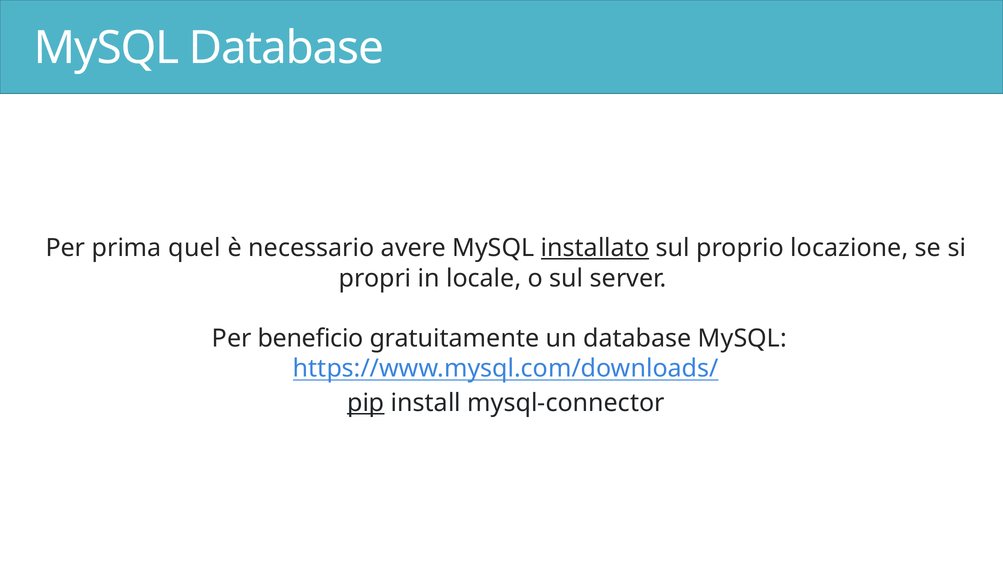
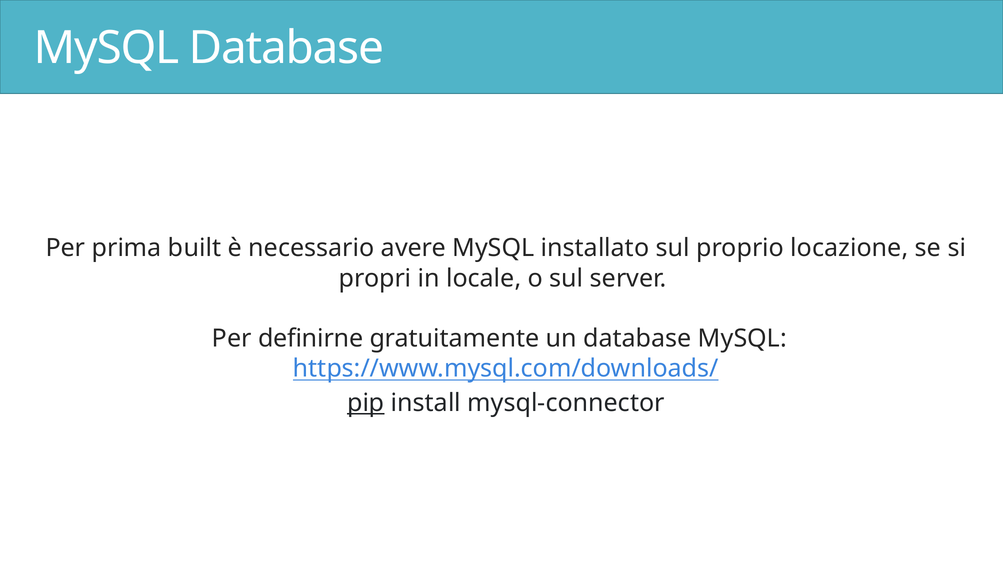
quel: quel -> built (195, 248)
installato underline: present -> none (595, 248)
beneficio: beneficio -> definirne (311, 339)
